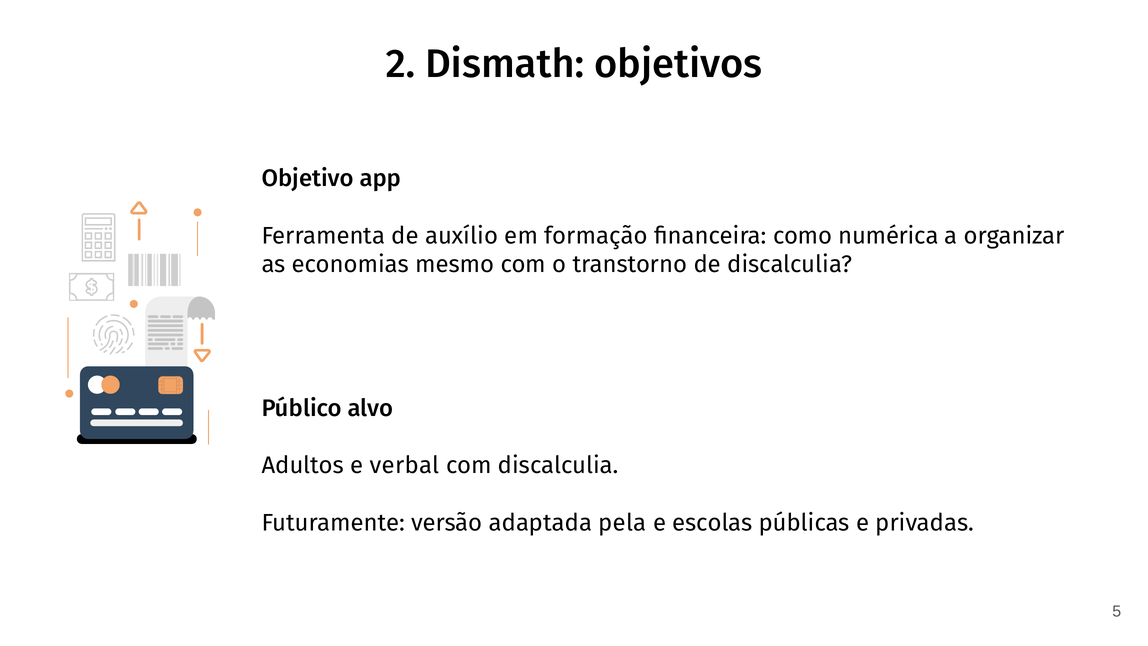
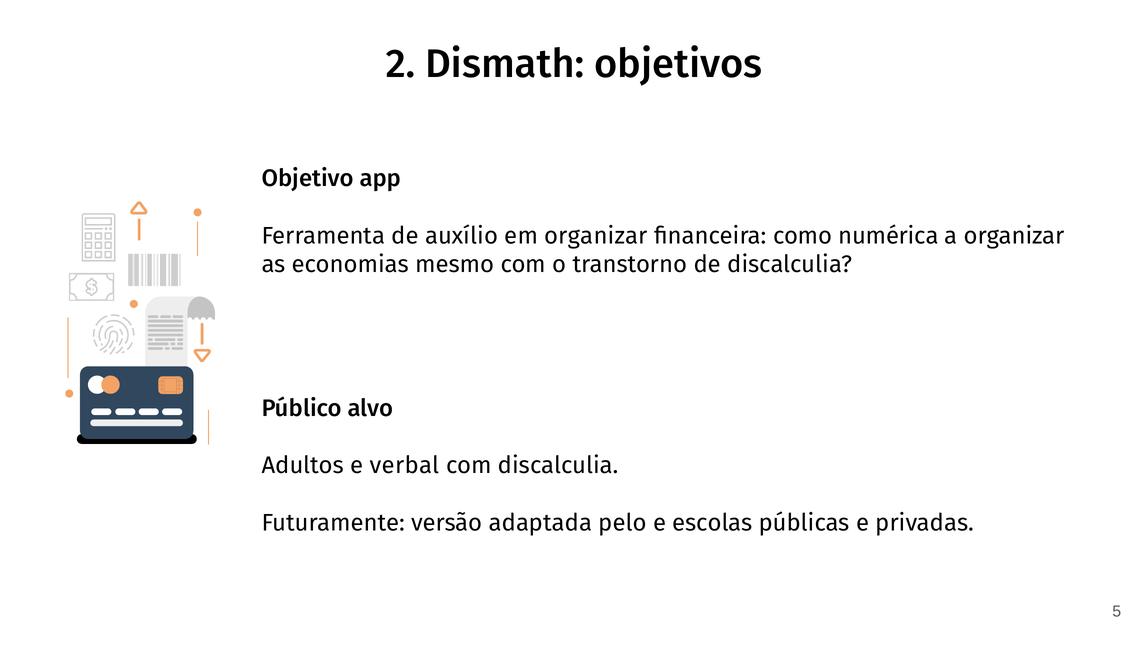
em formação: formação -> organizar (596, 236)
pela: pela -> pelo (623, 523)
